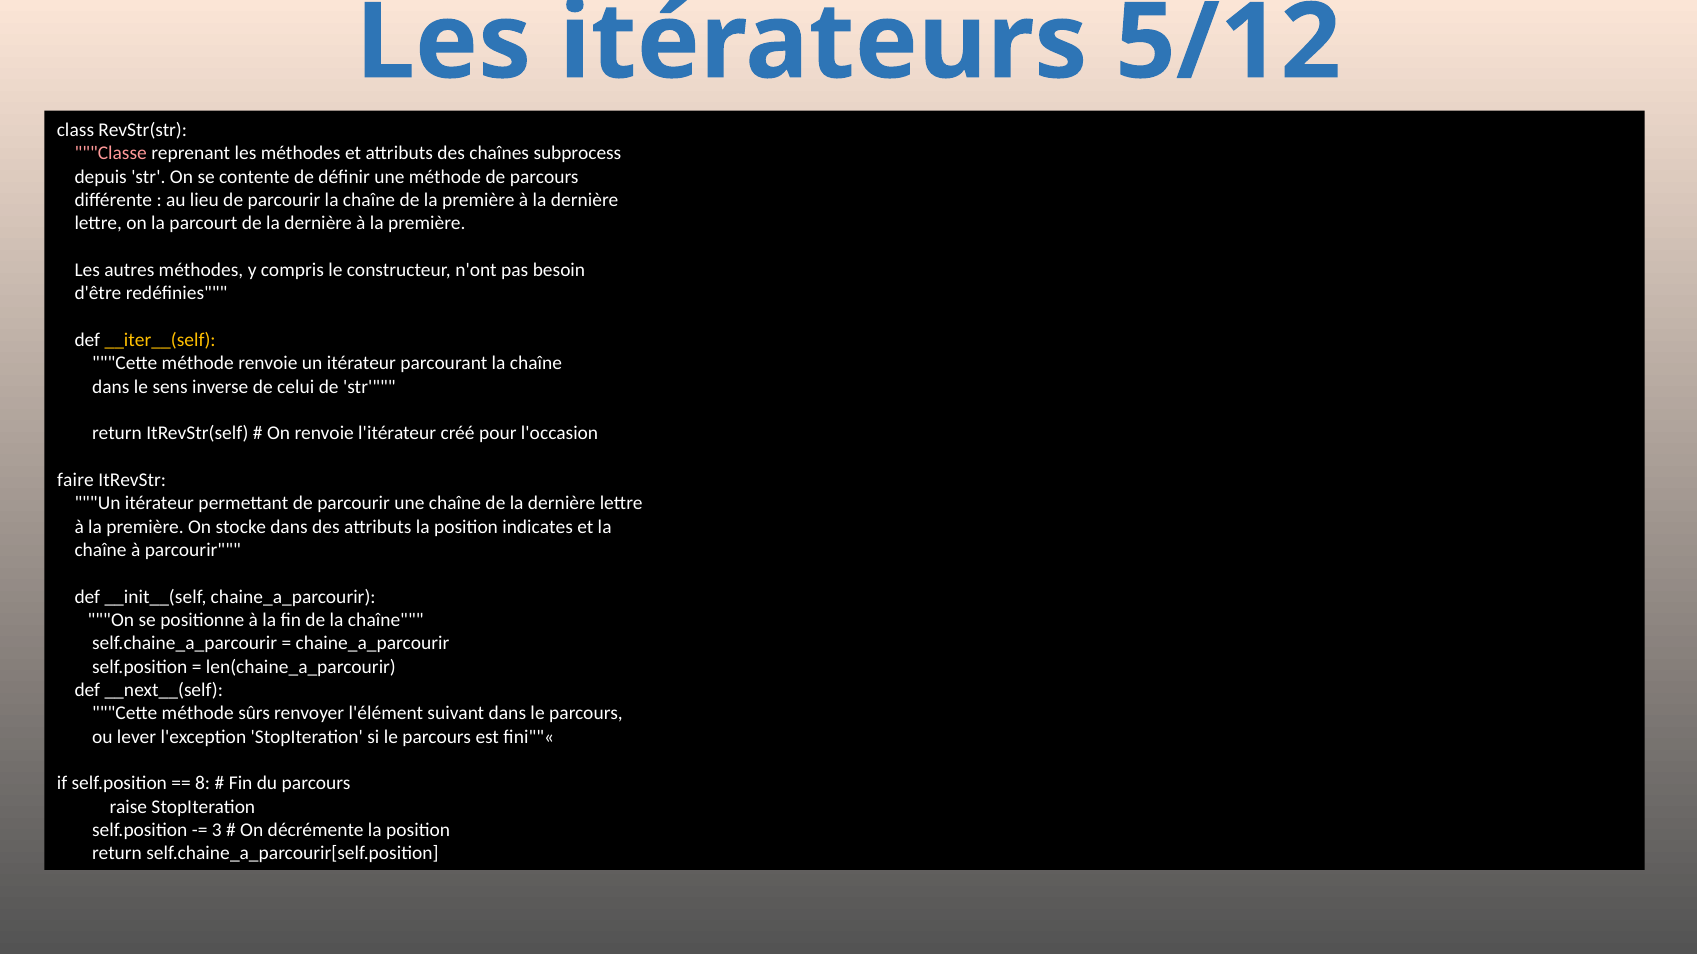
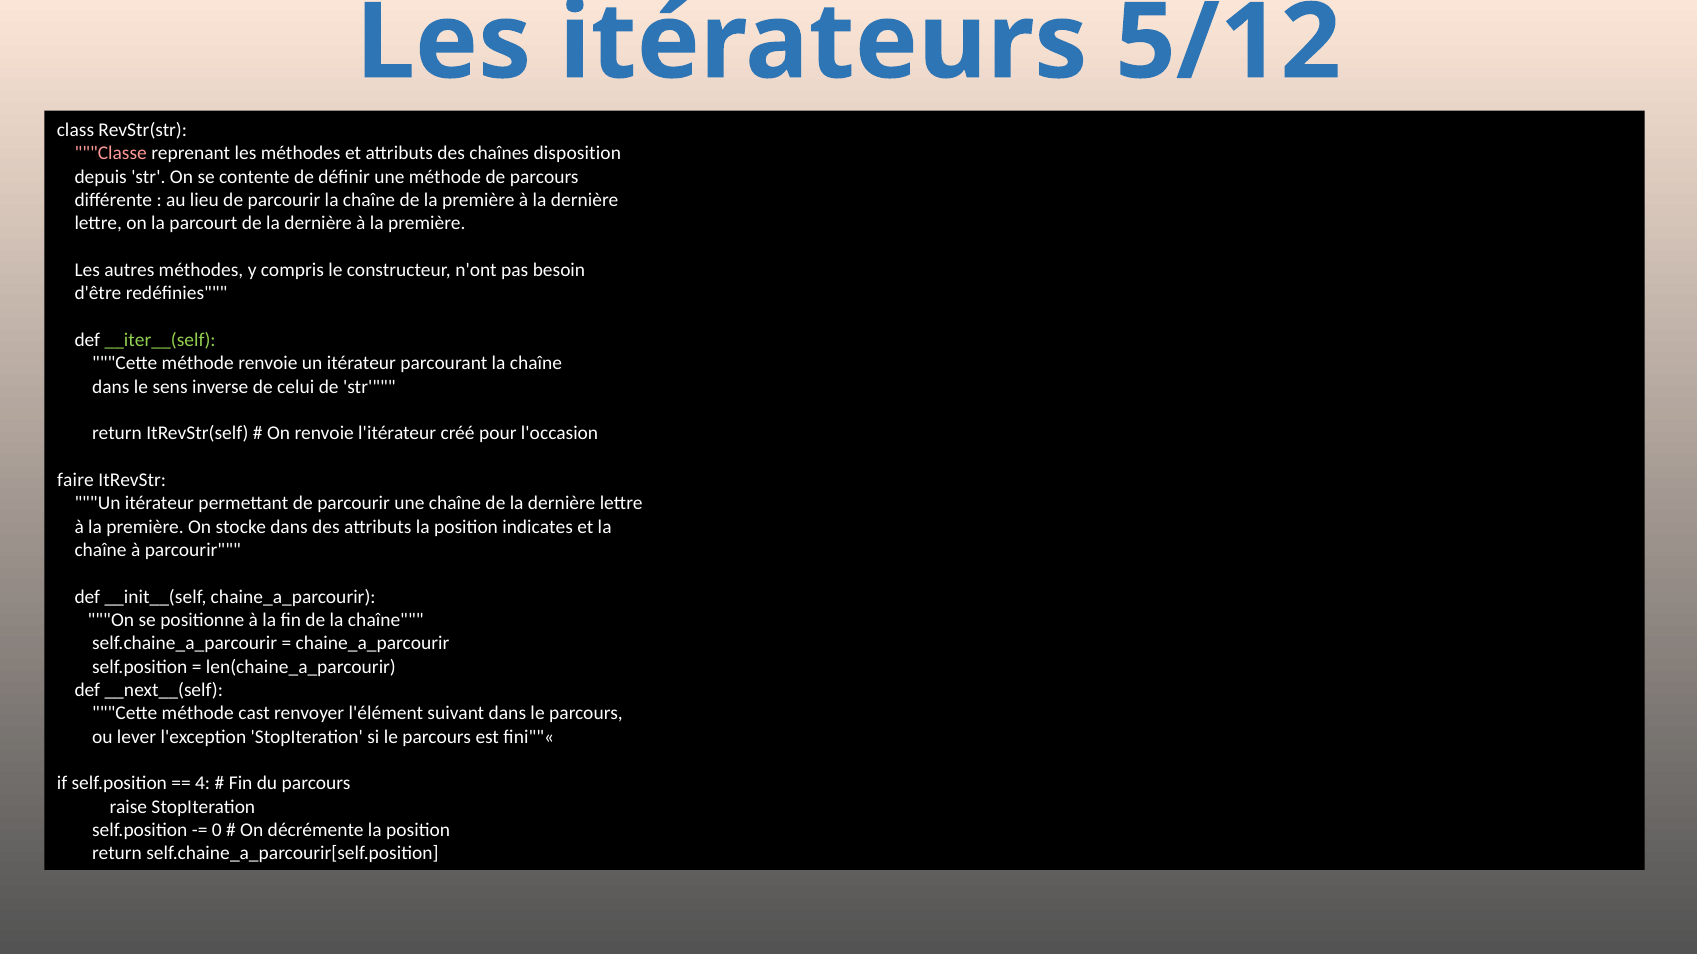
subprocess: subprocess -> disposition (577, 153)
__iter__(self colour: yellow -> light green (160, 340)
sûrs: sûrs -> cast (254, 714)
8: 8 -> 4 (203, 784)
3: 3 -> 0 (217, 831)
